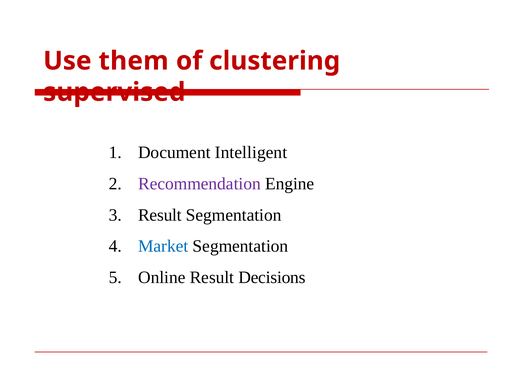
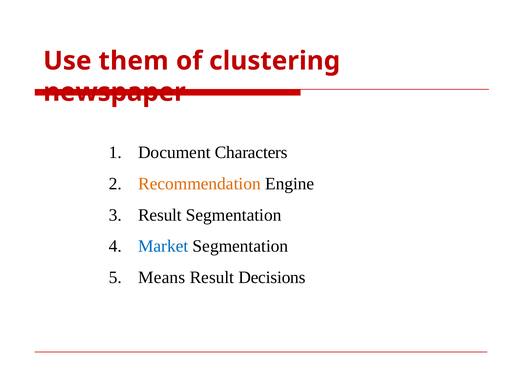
supervised: supervised -> newspaper (114, 92)
Intelligent: Intelligent -> Characters (251, 153)
Recommendation colour: purple -> orange (199, 184)
Online: Online -> Means (162, 278)
